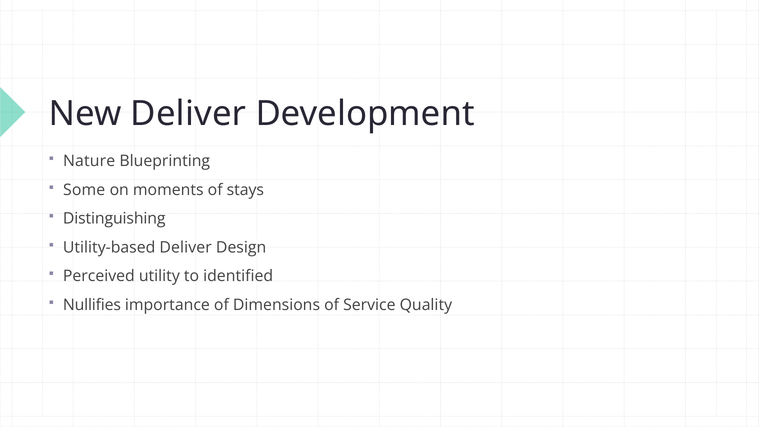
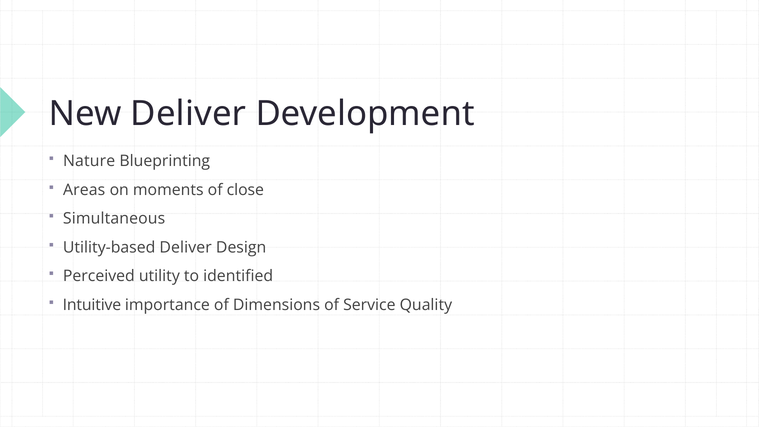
Some: Some -> Areas (84, 190)
stays: stays -> close (245, 190)
Distinguishing: Distinguishing -> Simultaneous (114, 219)
Nullifies: Nullifies -> Intuitive (92, 305)
